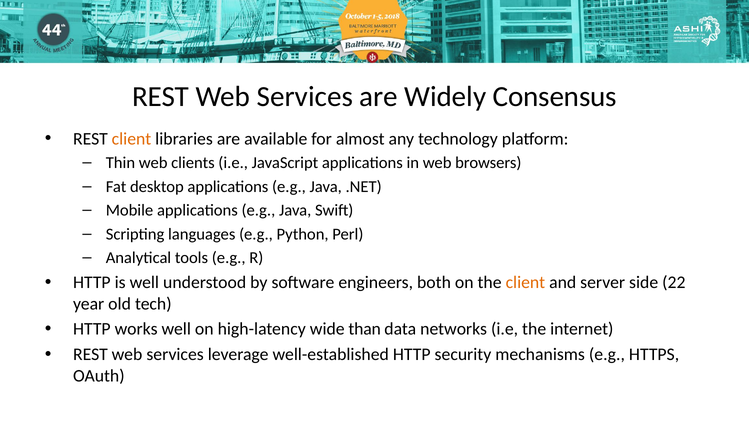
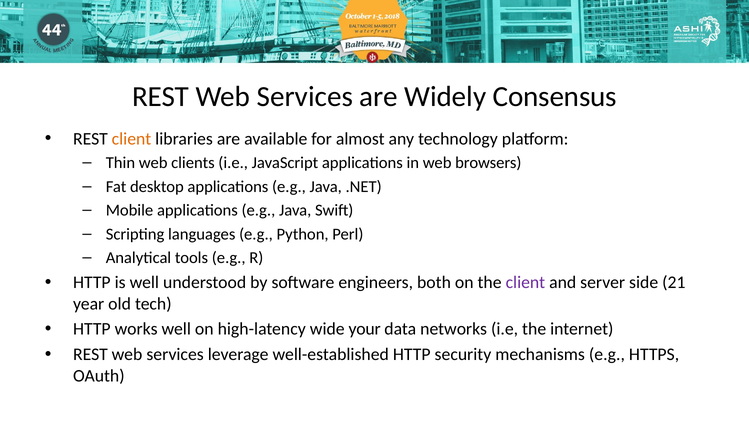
client colour: orange -> purple (525, 283)
22: 22 -> 21 (674, 283)
than: than -> your (365, 329)
